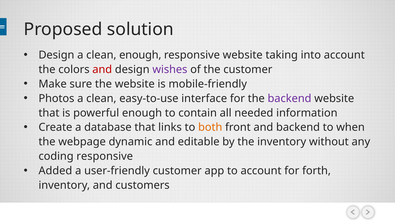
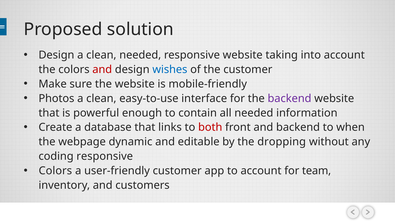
clean enough: enough -> needed (140, 55)
wishes colour: purple -> blue (170, 70)
both colour: orange -> red (210, 127)
the inventory: inventory -> dropping (282, 142)
Added: Added -> Colors (55, 171)
forth: forth -> team (317, 171)
